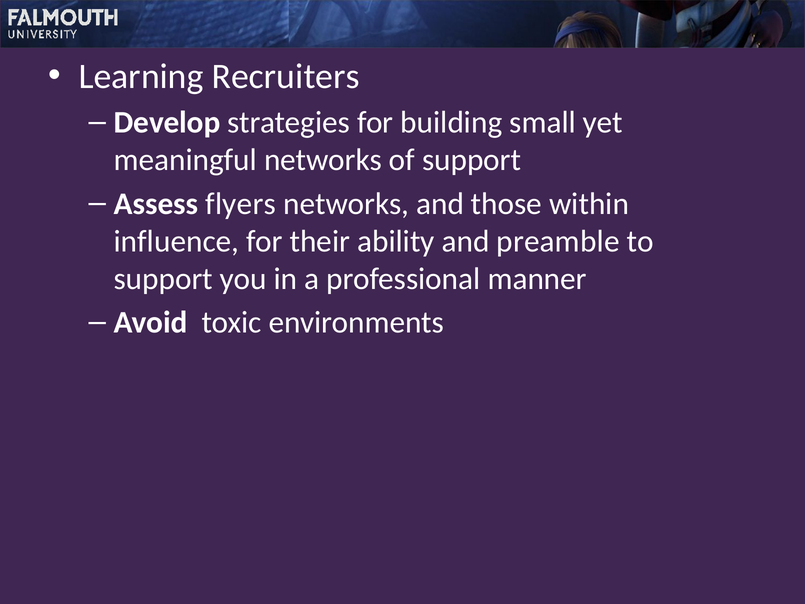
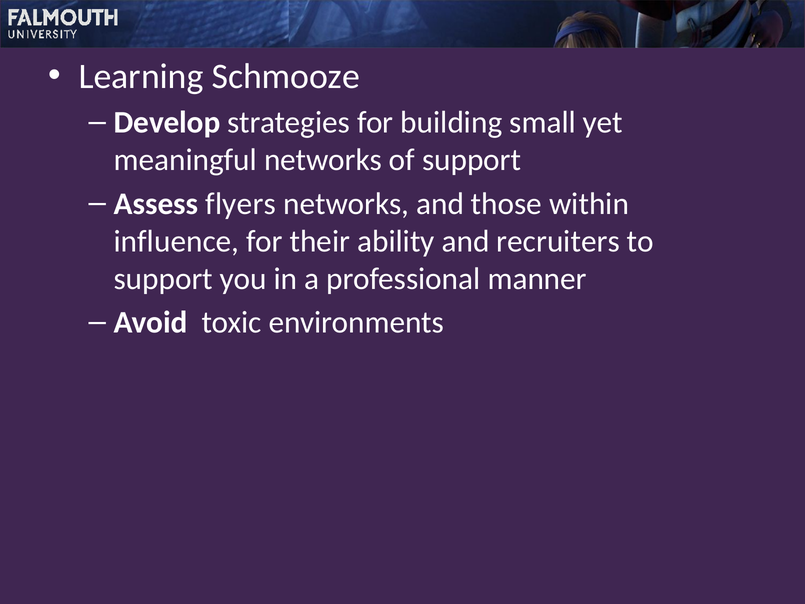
Recruiters: Recruiters -> Schmooze (286, 76)
preamble: preamble -> recruiters (558, 241)
